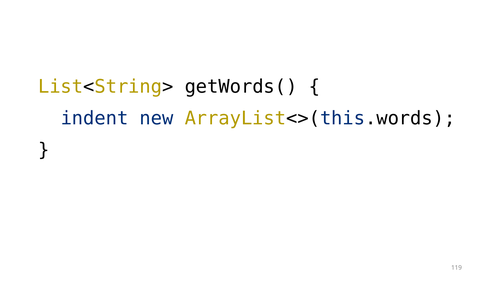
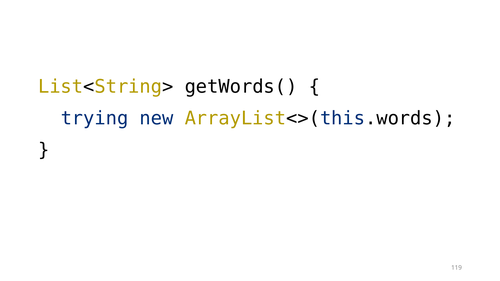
indent: indent -> trying (95, 118)
